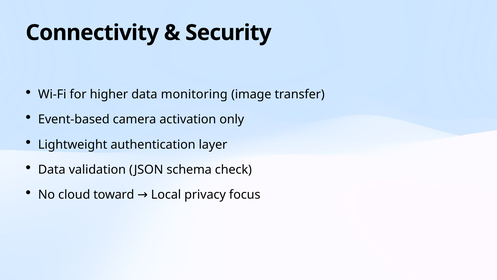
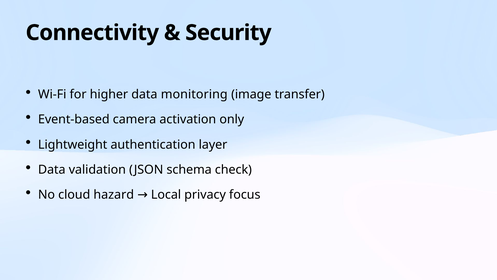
toward: toward -> hazard (114, 195)
